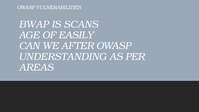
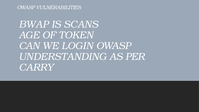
EASILY: EASILY -> TOKEN (76, 35)
AFTER: AFTER -> LOGIN (77, 46)
AREAS: AREAS -> CARRY (36, 67)
